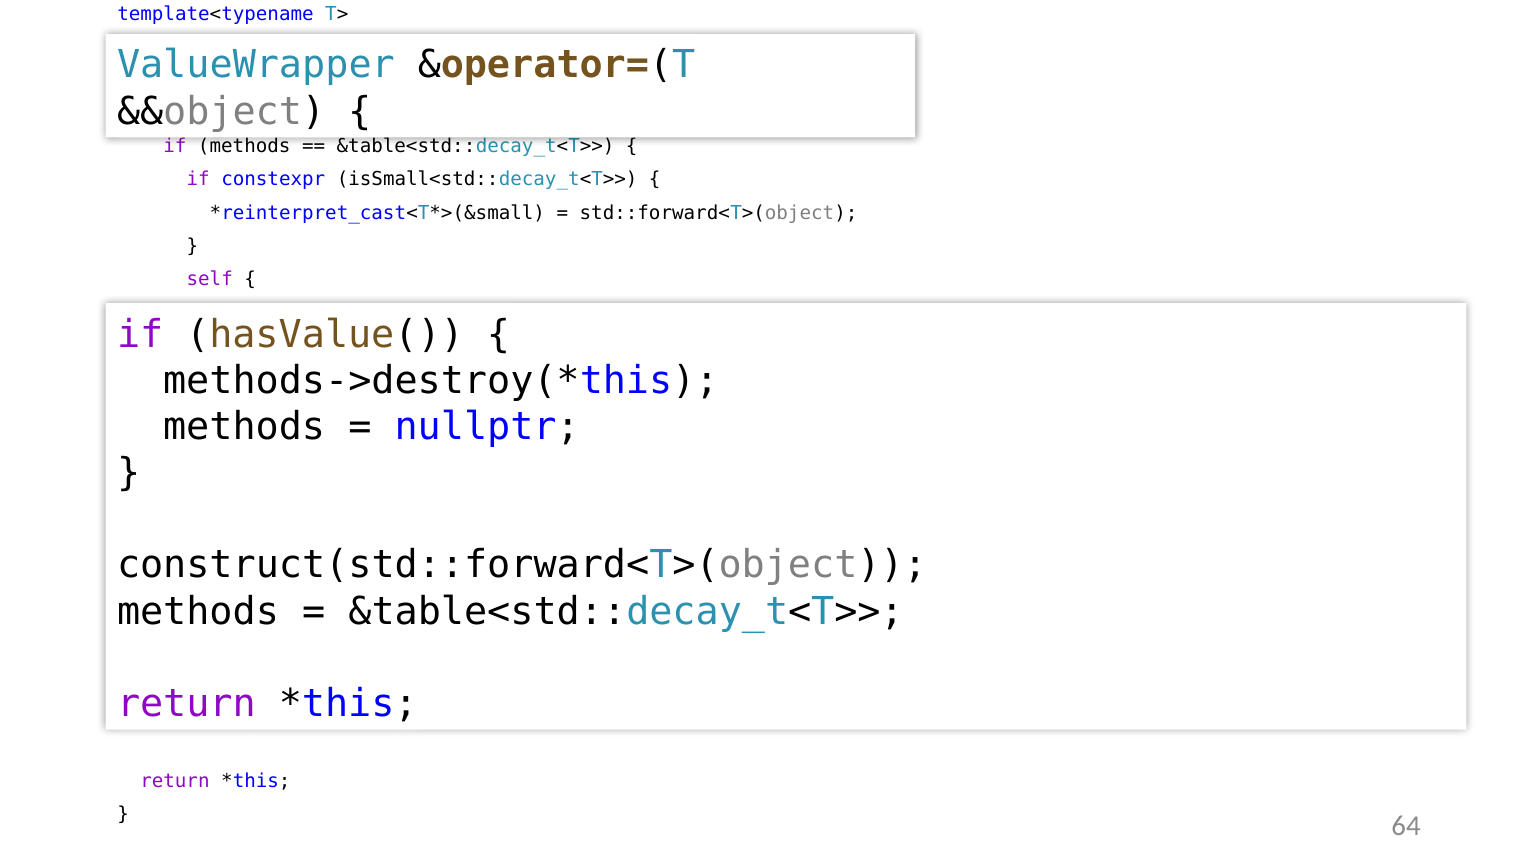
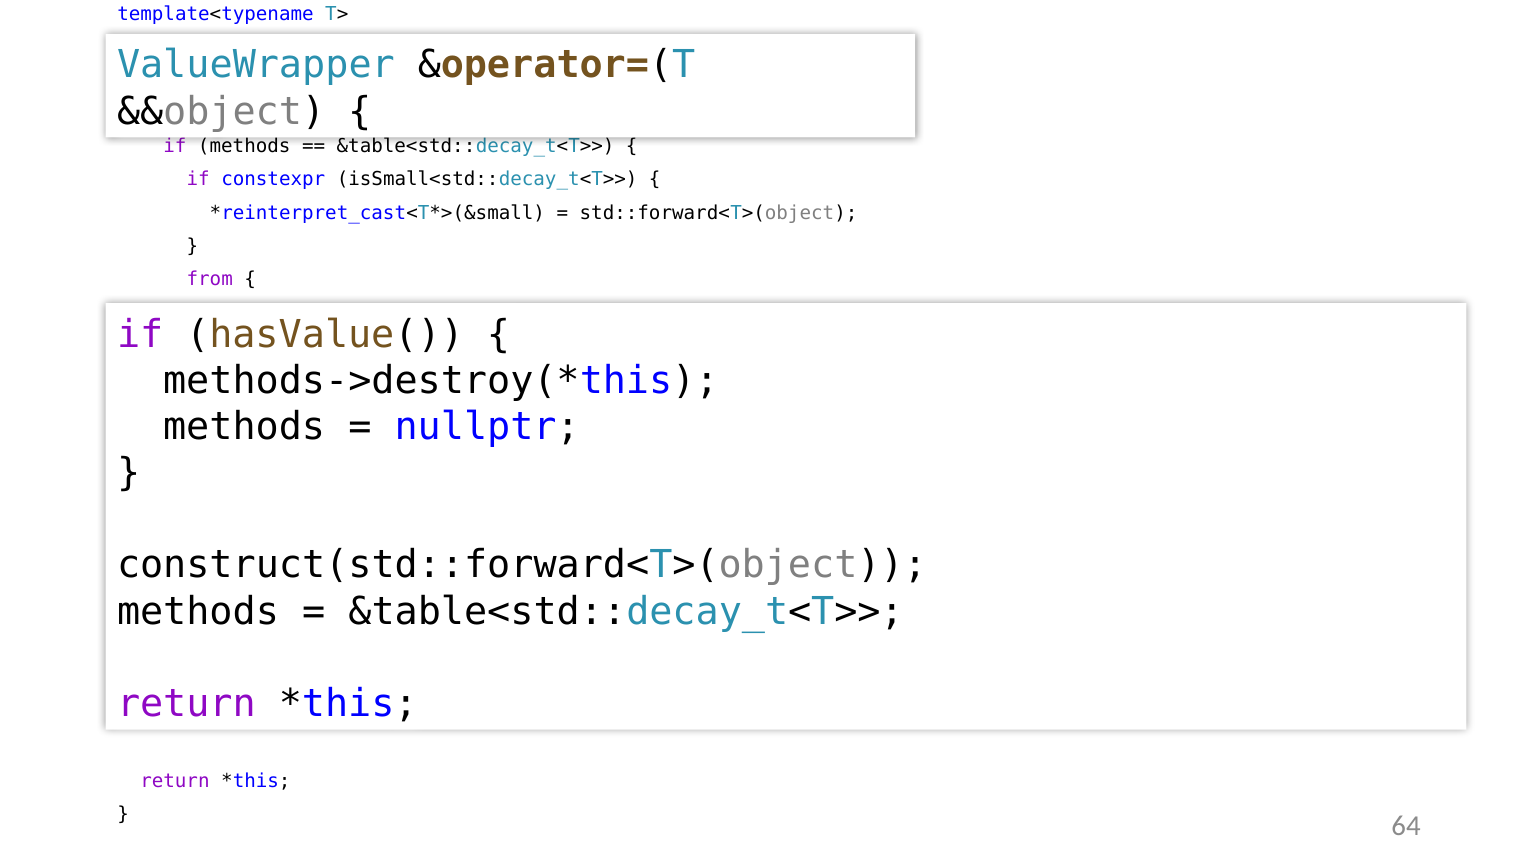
self: self -> from (210, 279)
